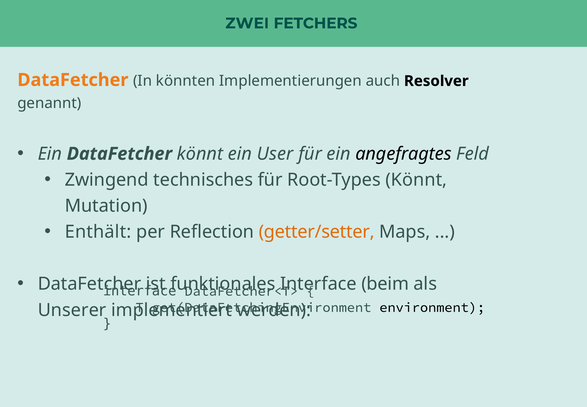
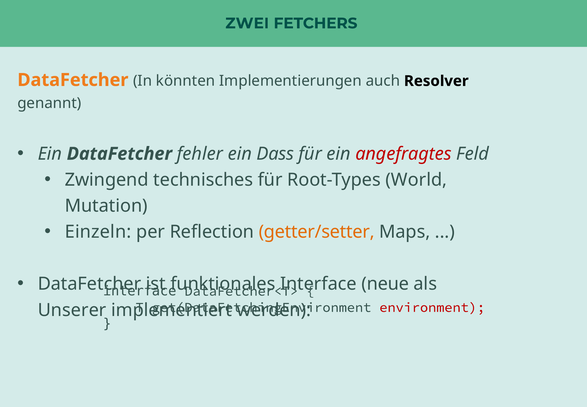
DataFetcher könnt: könnt -> fehler (200, 154)
User: User -> Dass (275, 154)
angefragtes colour: black -> red (403, 154)
Root-Types Könnt: Könnt -> World (416, 180)
Enthält: Enthält -> Einzeln (98, 232)
beim: beim -> neue (385, 284)
environment colour: black -> red (432, 307)
